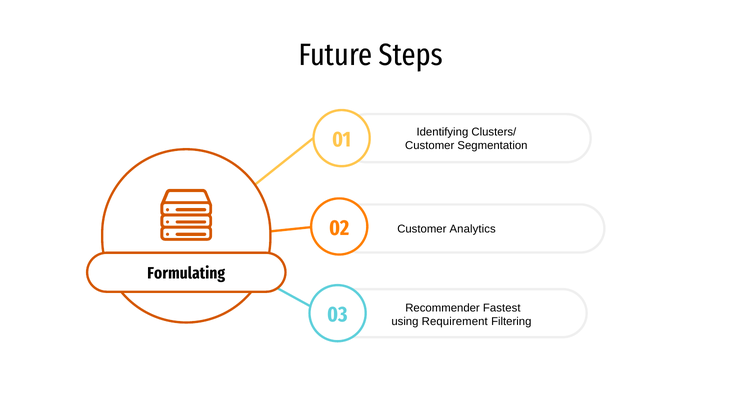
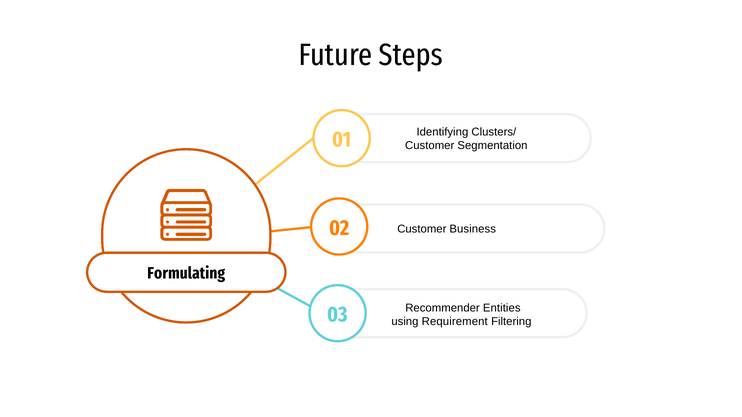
Analytics: Analytics -> Business (473, 229)
Fastest: Fastest -> Entities (502, 308)
